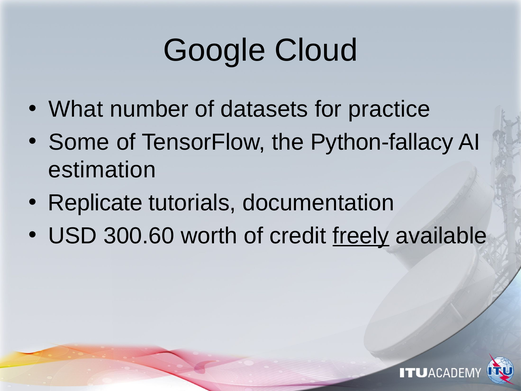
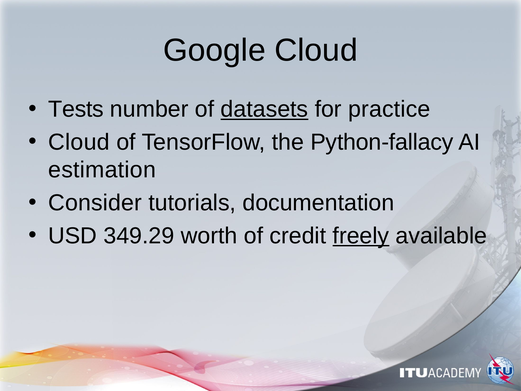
What: What -> Tests (76, 109)
datasets underline: none -> present (264, 109)
Some: Some -> Cloud (79, 142)
Replicate: Replicate -> Consider (95, 203)
300.60: 300.60 -> 349.29 (139, 236)
